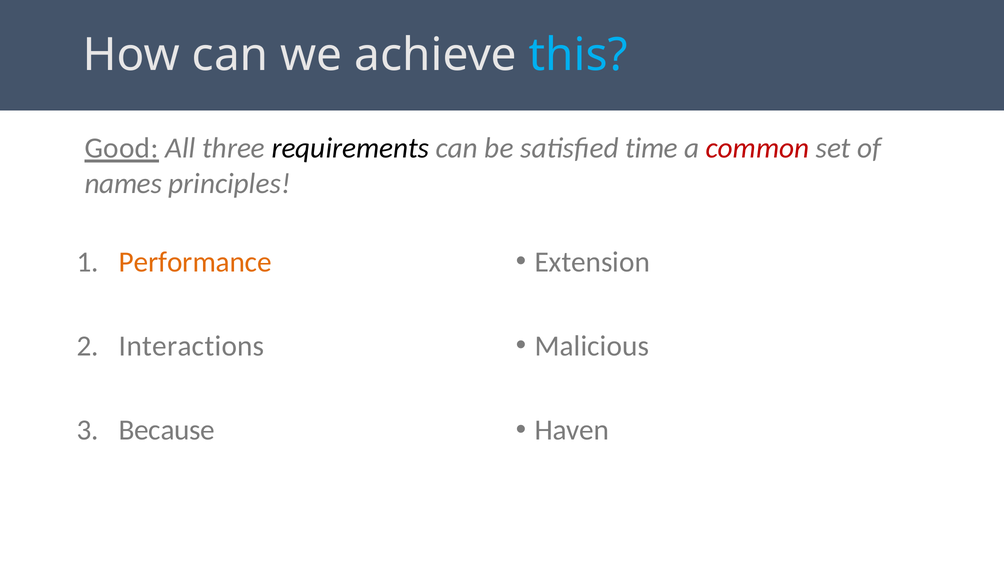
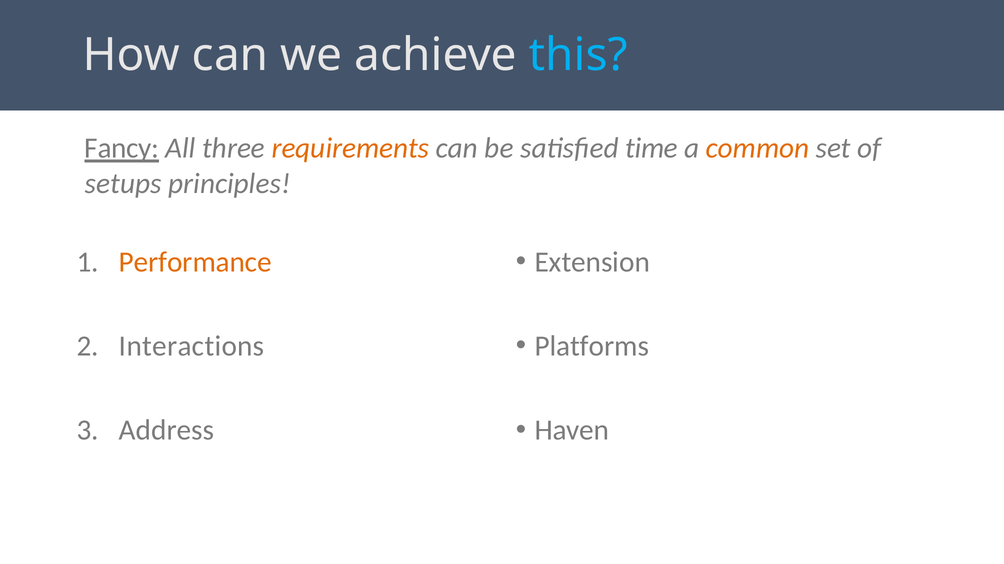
Good: Good -> Fancy (122, 148)
requirements colour: black -> orange (350, 148)
common colour: red -> orange (758, 148)
names: names -> setups (123, 184)
Malicious: Malicious -> Platforms (592, 346)
Because: Because -> Address (167, 431)
